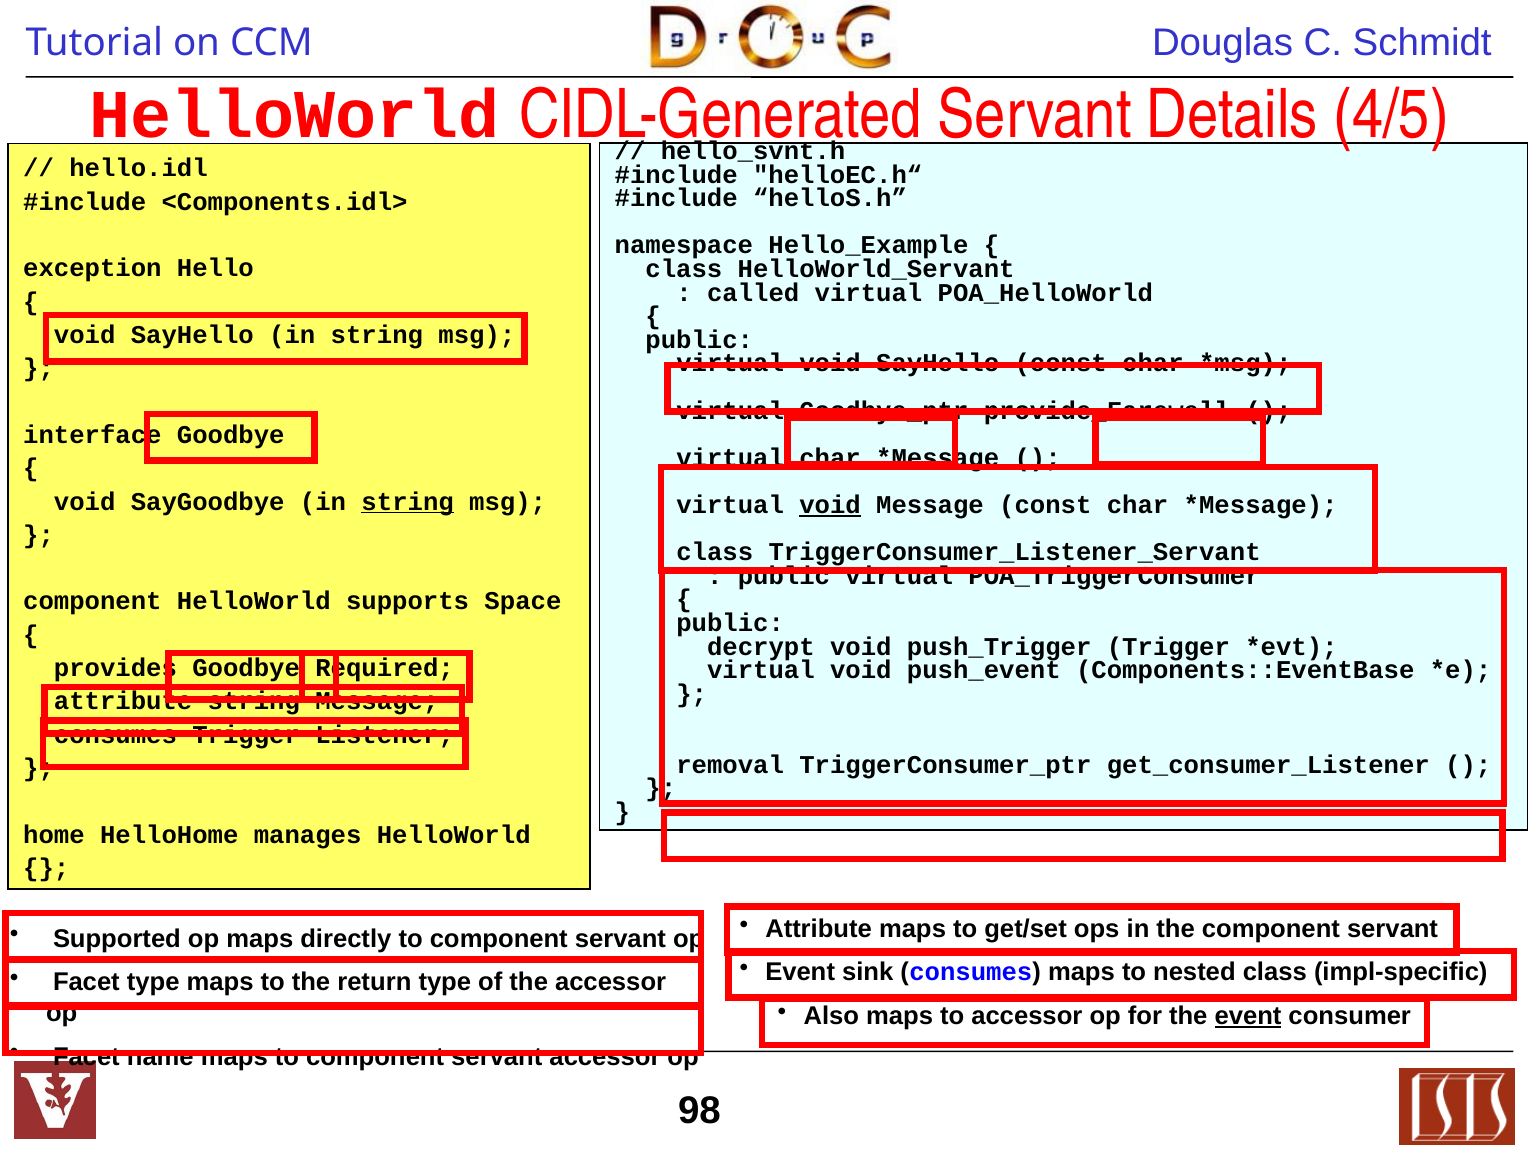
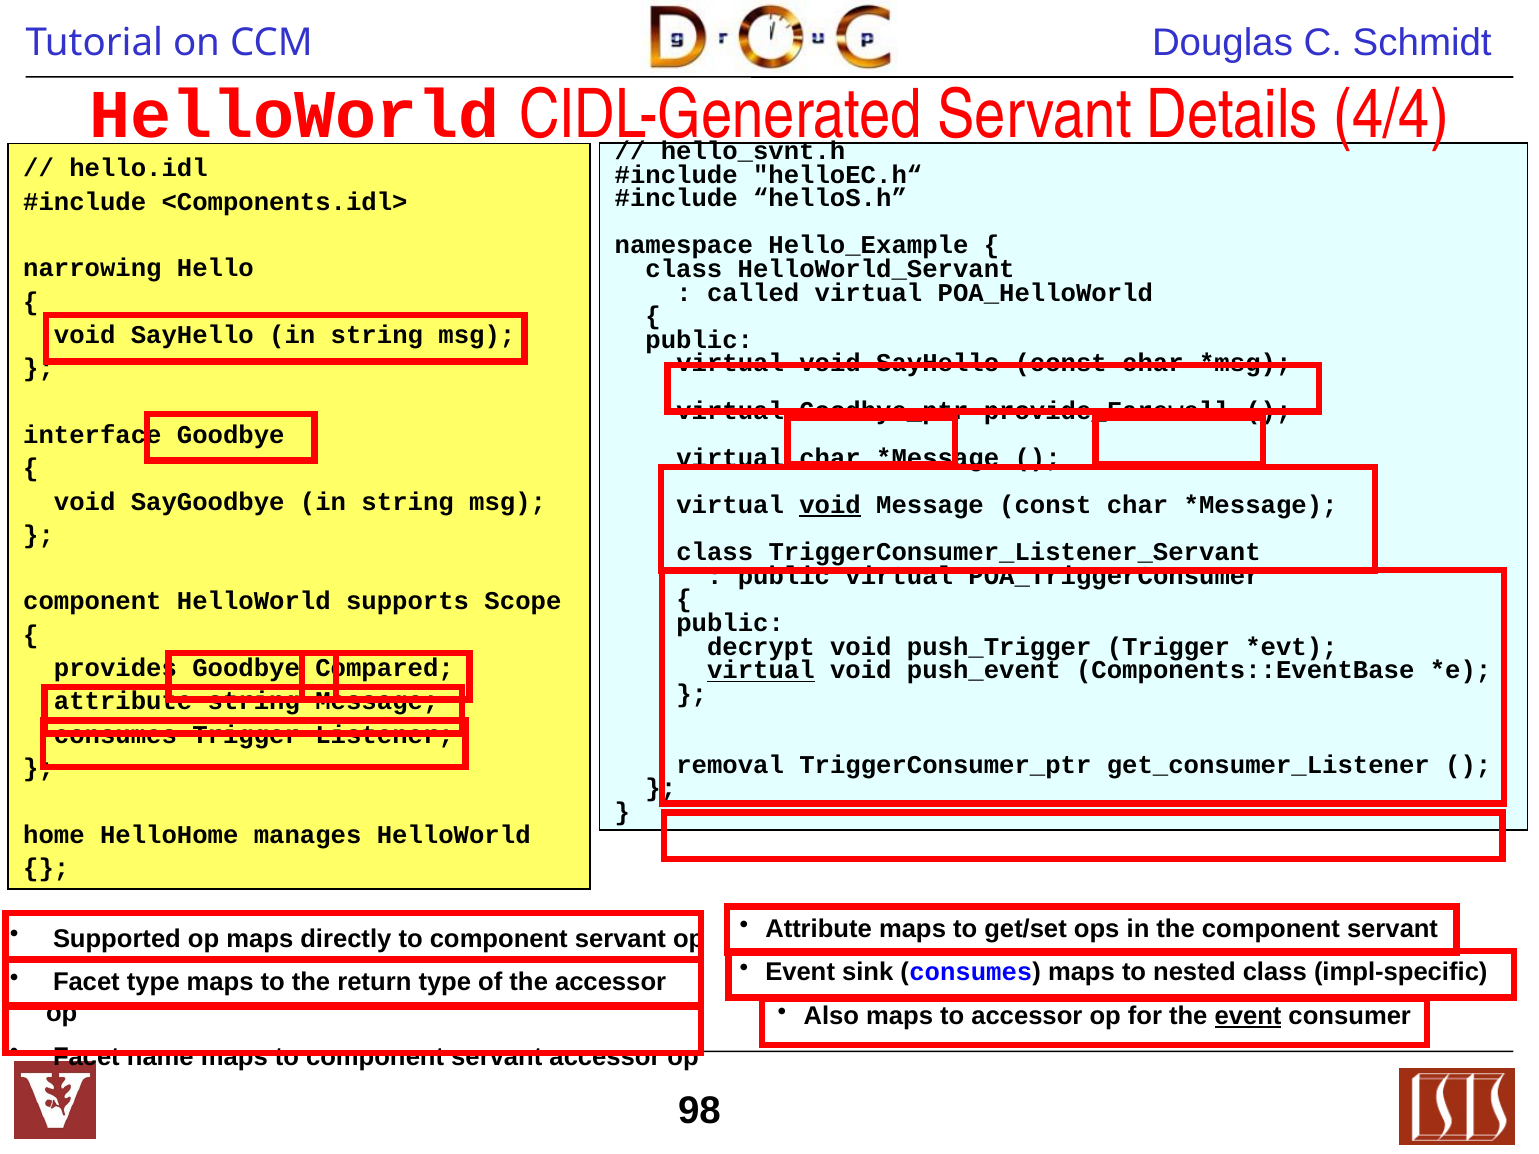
4/5: 4/5 -> 4/4 (1391, 115)
exception: exception -> narrowing (92, 268)
string underline: present -> none (408, 502)
Space: Space -> Scope (523, 602)
Required: Required -> Compared (385, 668)
virtual underline: none -> present (761, 671)
